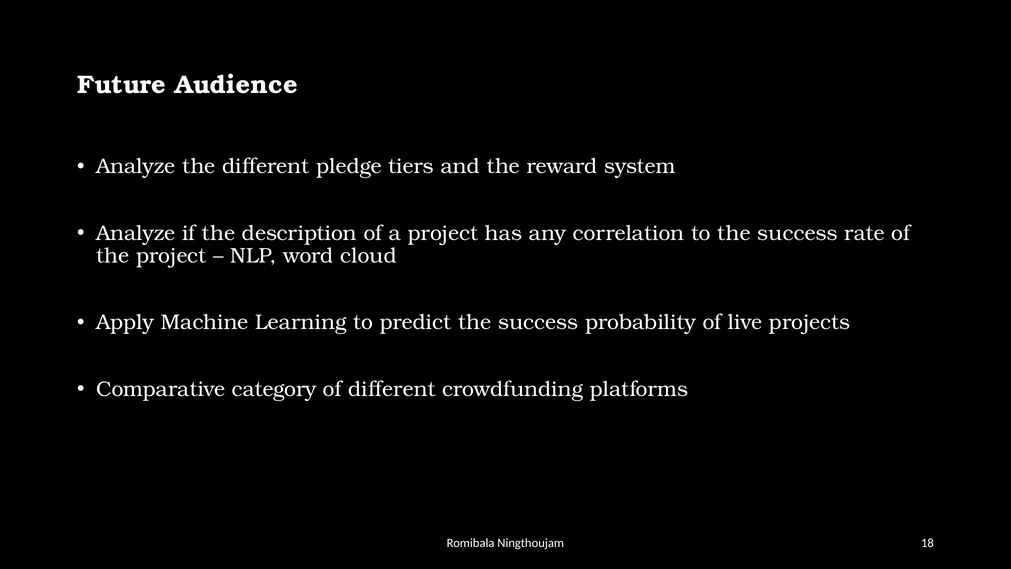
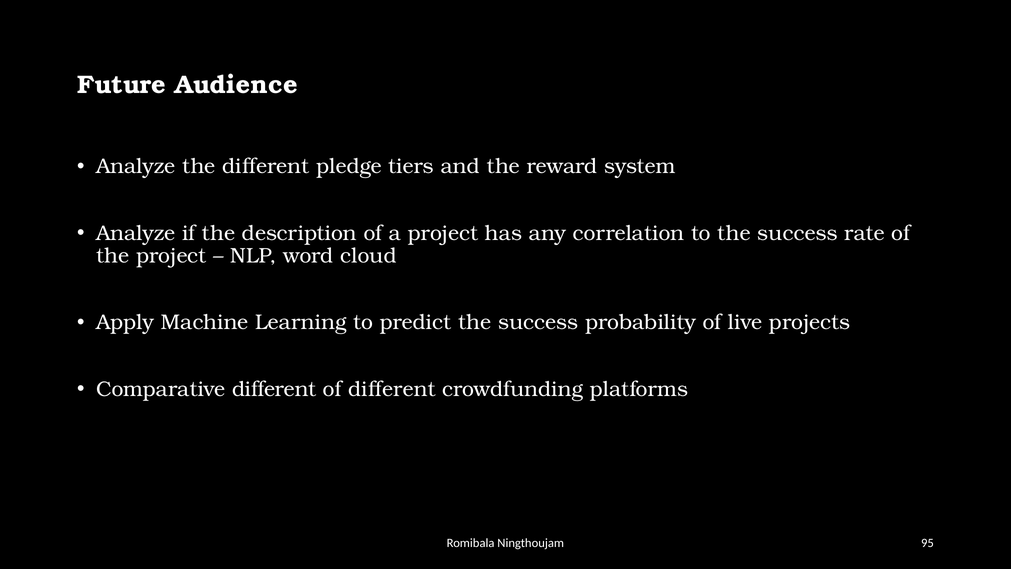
Comparative category: category -> different (274, 389)
18: 18 -> 95 (927, 543)
